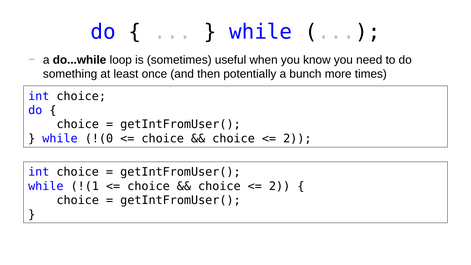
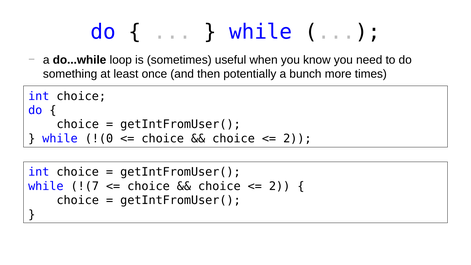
!(1: !(1 -> !(7 (85, 186)
